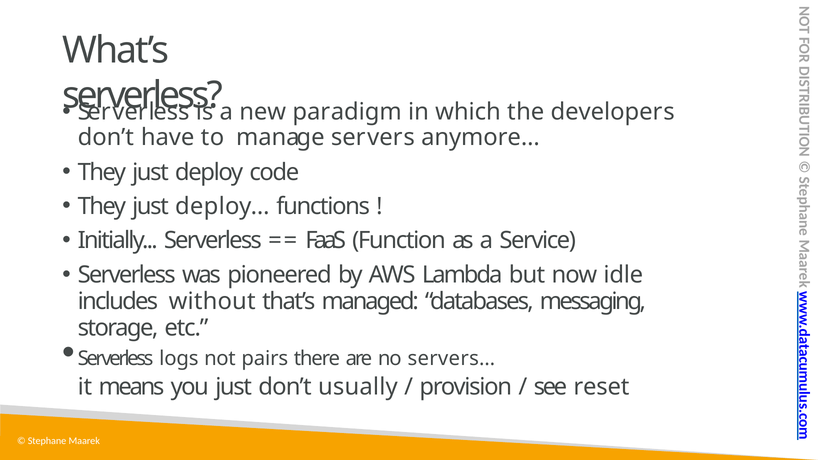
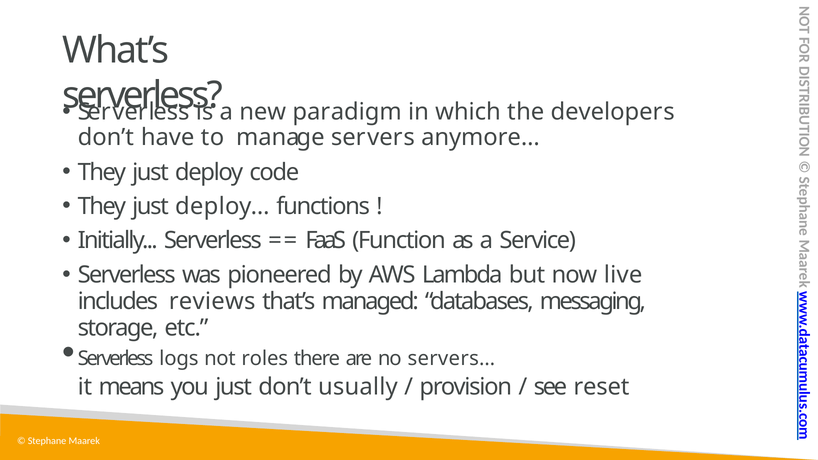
idle: idle -> live (623, 275)
without: without -> reviews (212, 302)
pairs: pairs -> roles (265, 358)
